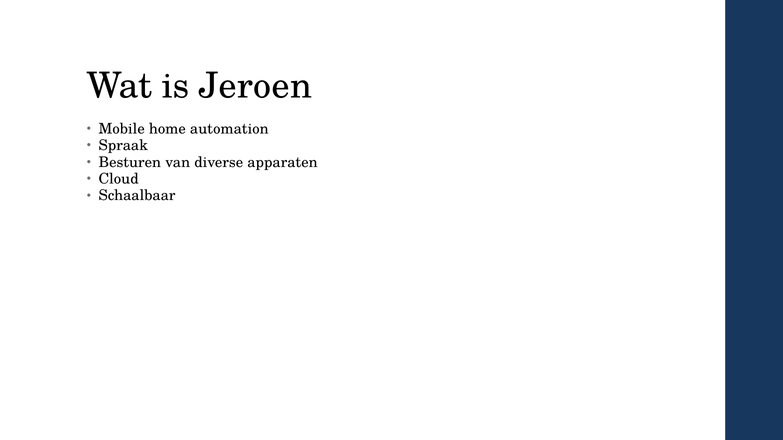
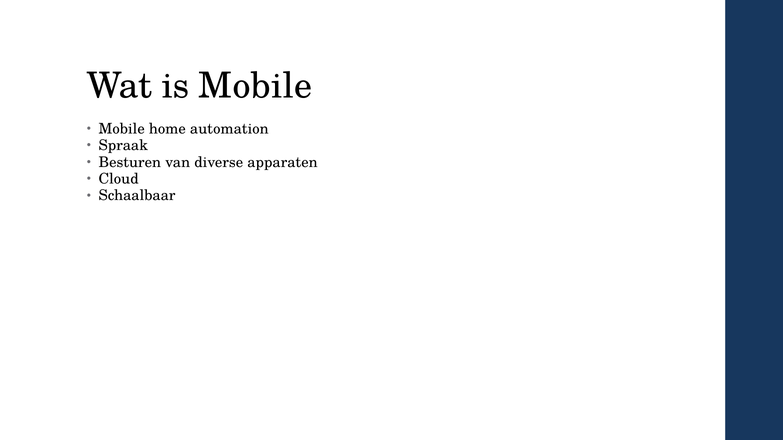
is Jeroen: Jeroen -> Mobile (255, 86)
